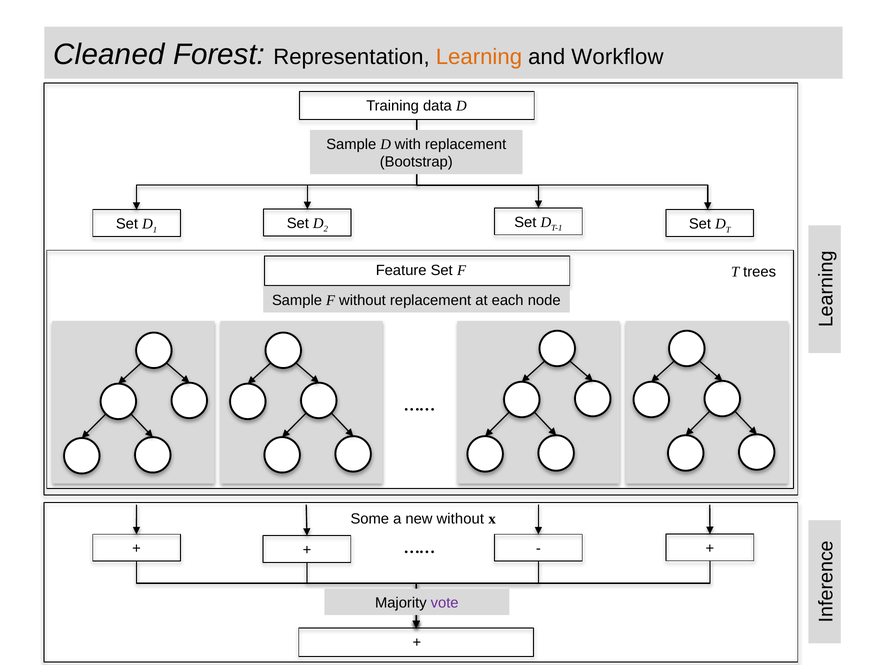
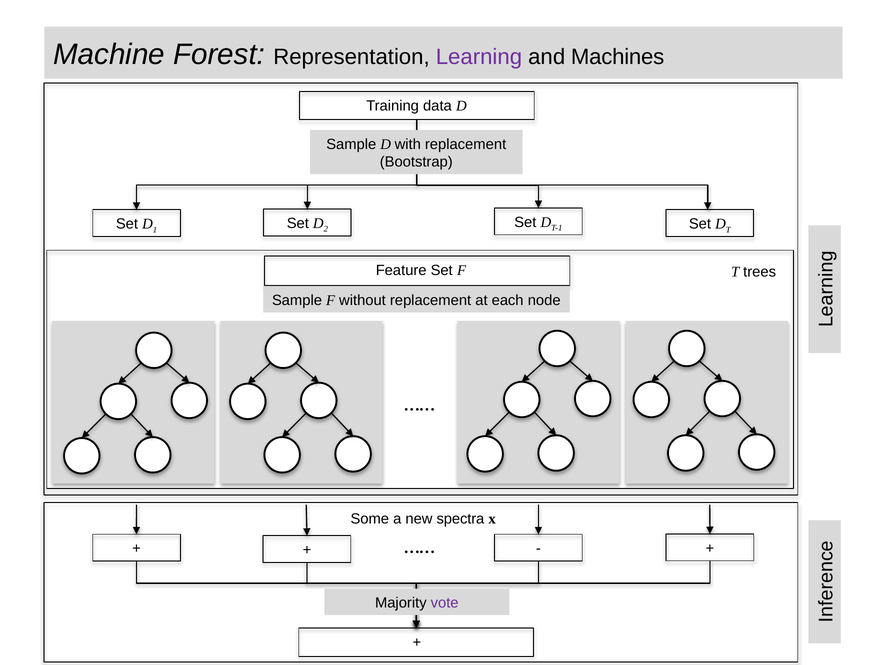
Cleaned: Cleaned -> Machine (109, 55)
Learning colour: orange -> purple (479, 57)
Workflow: Workflow -> Machines (618, 57)
new without: without -> spectra (460, 519)
